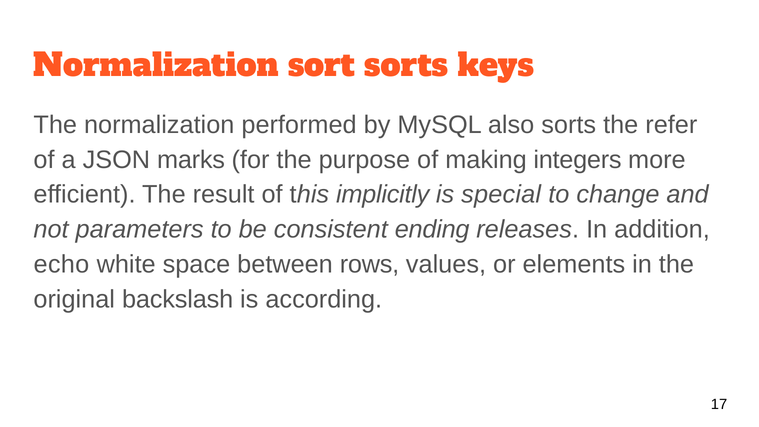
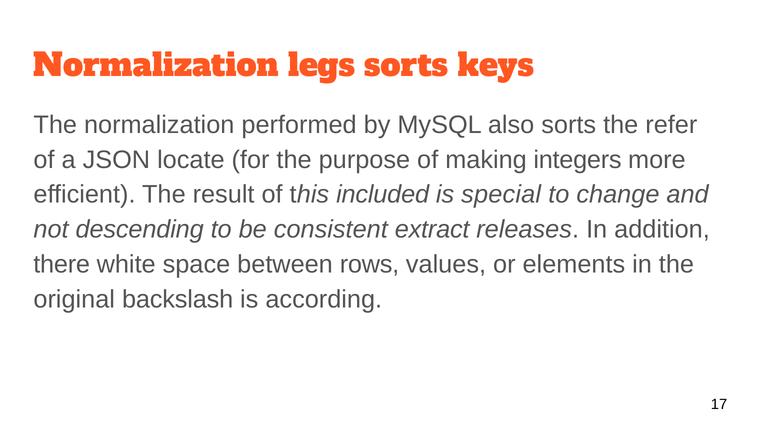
sort: sort -> legs (322, 66)
marks: marks -> locate (191, 160)
implicitly: implicitly -> included (383, 195)
parameters: parameters -> descending (140, 229)
ending: ending -> extract (432, 229)
echo: echo -> there (62, 264)
